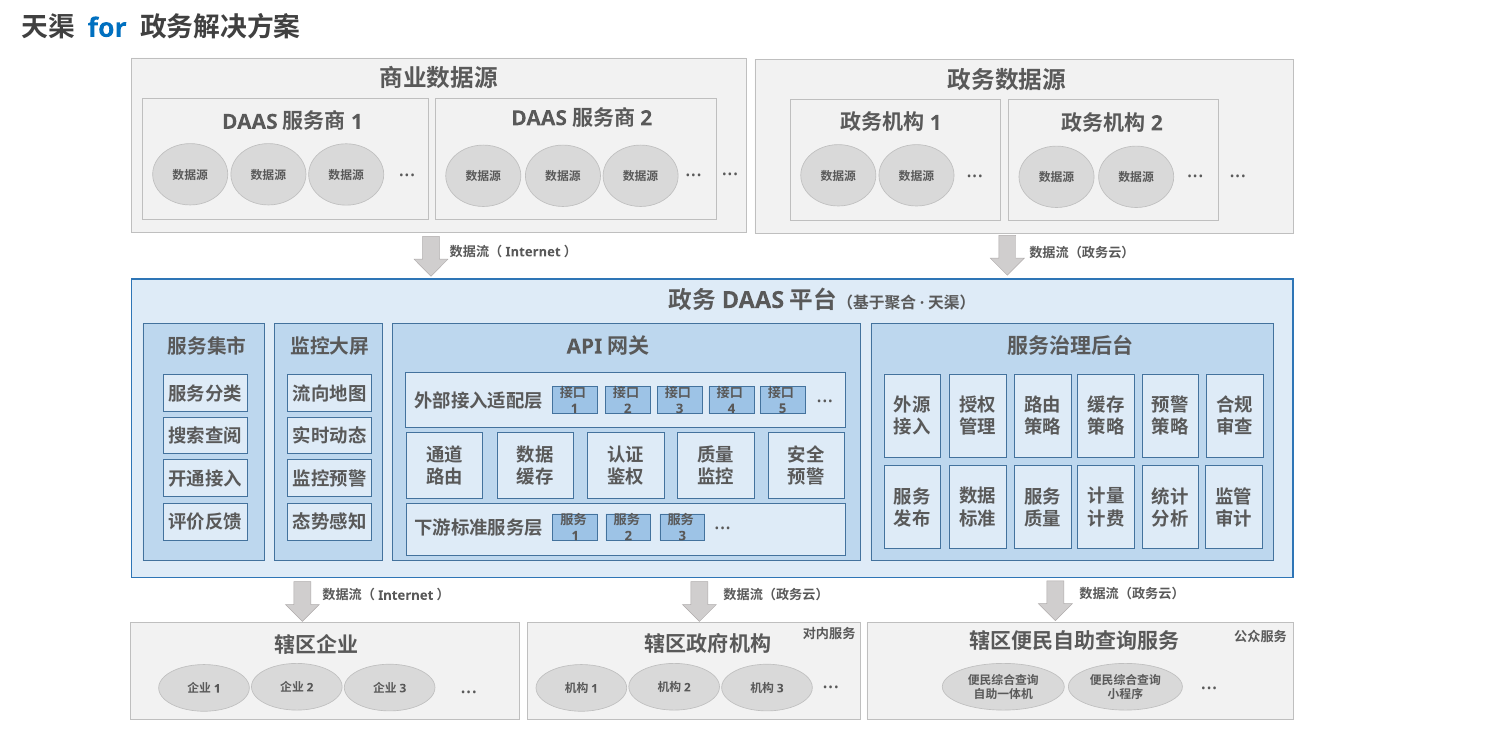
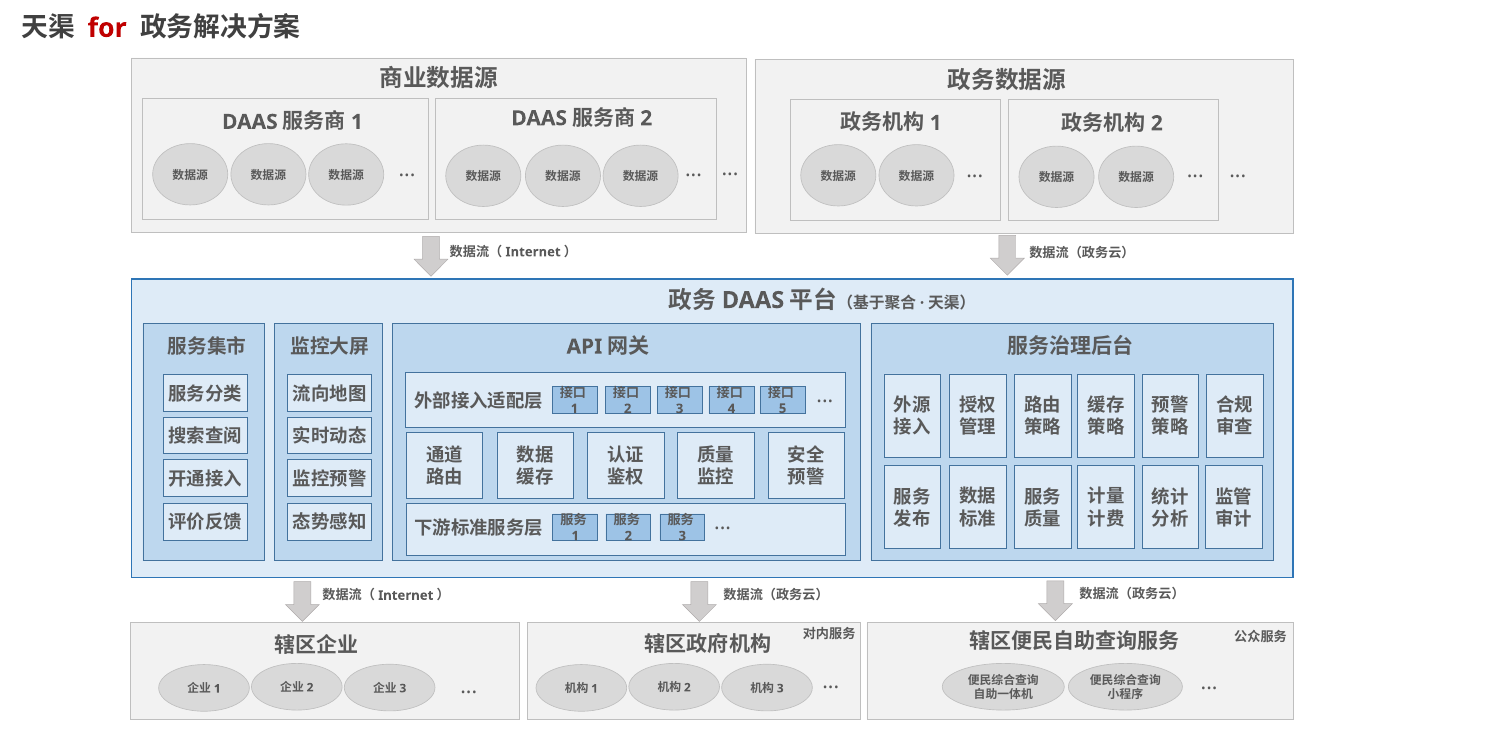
for colour: blue -> red (107, 28)
